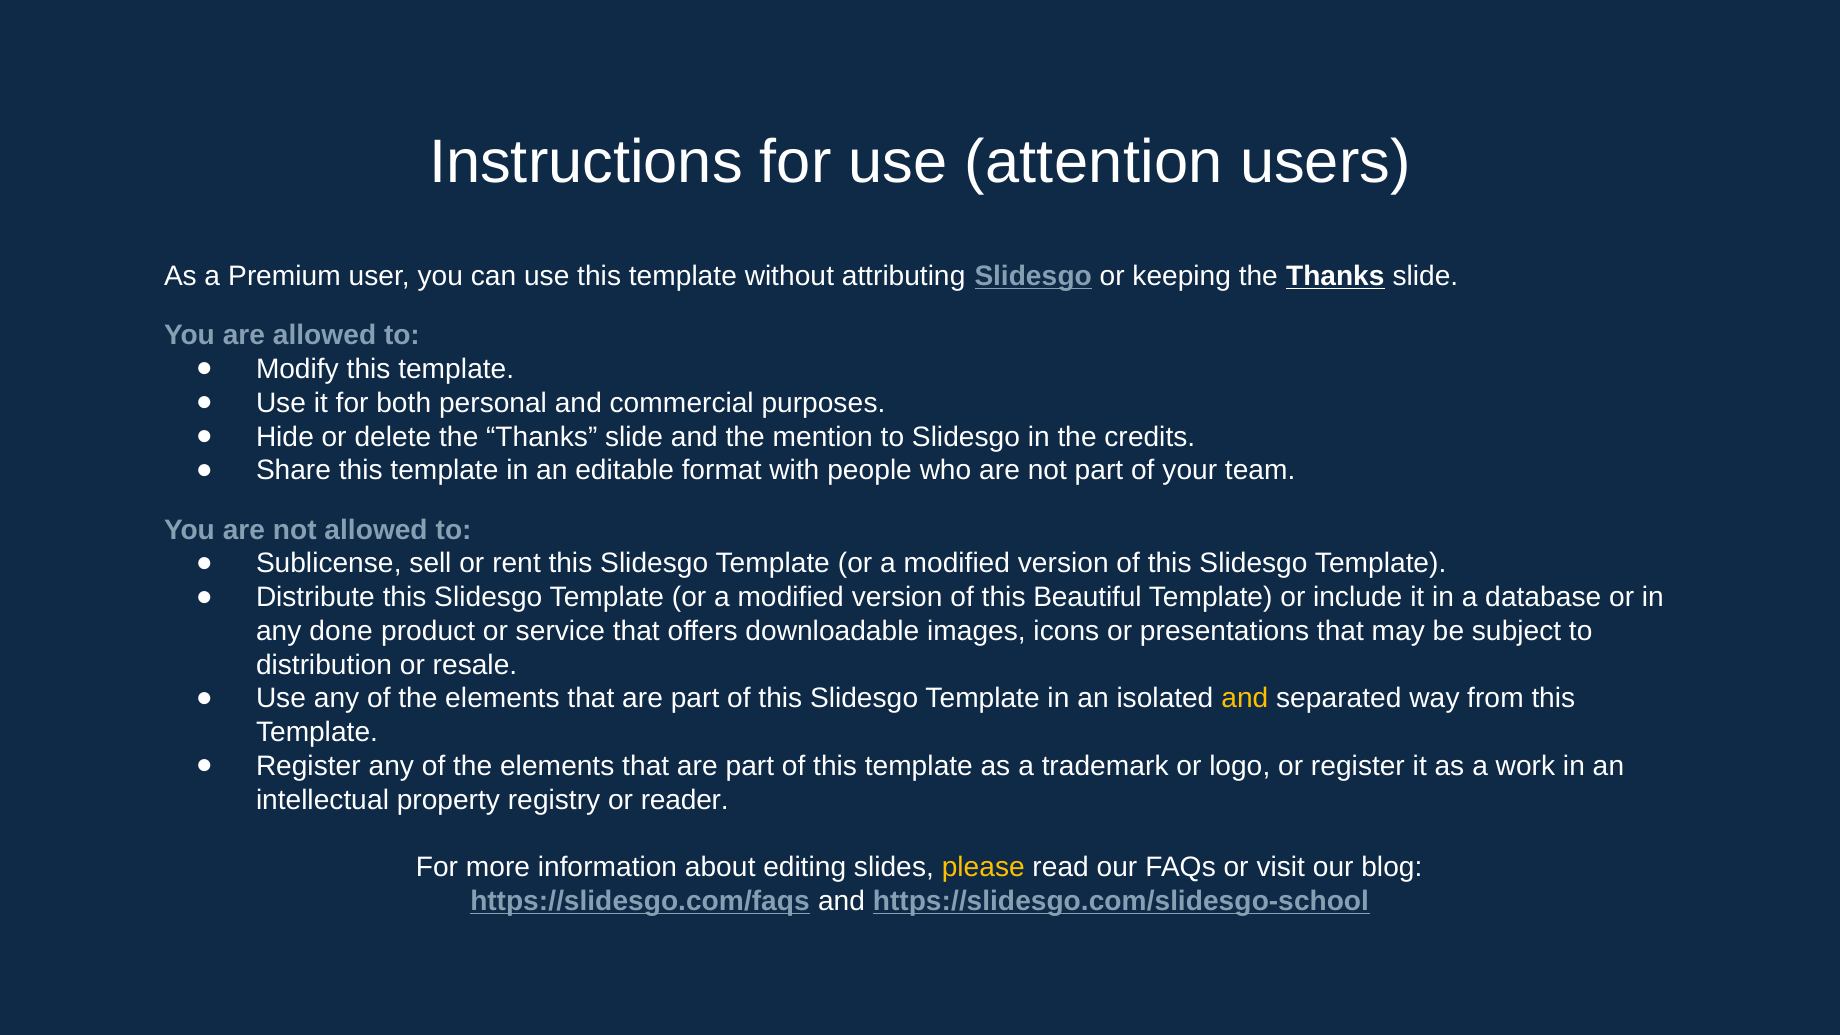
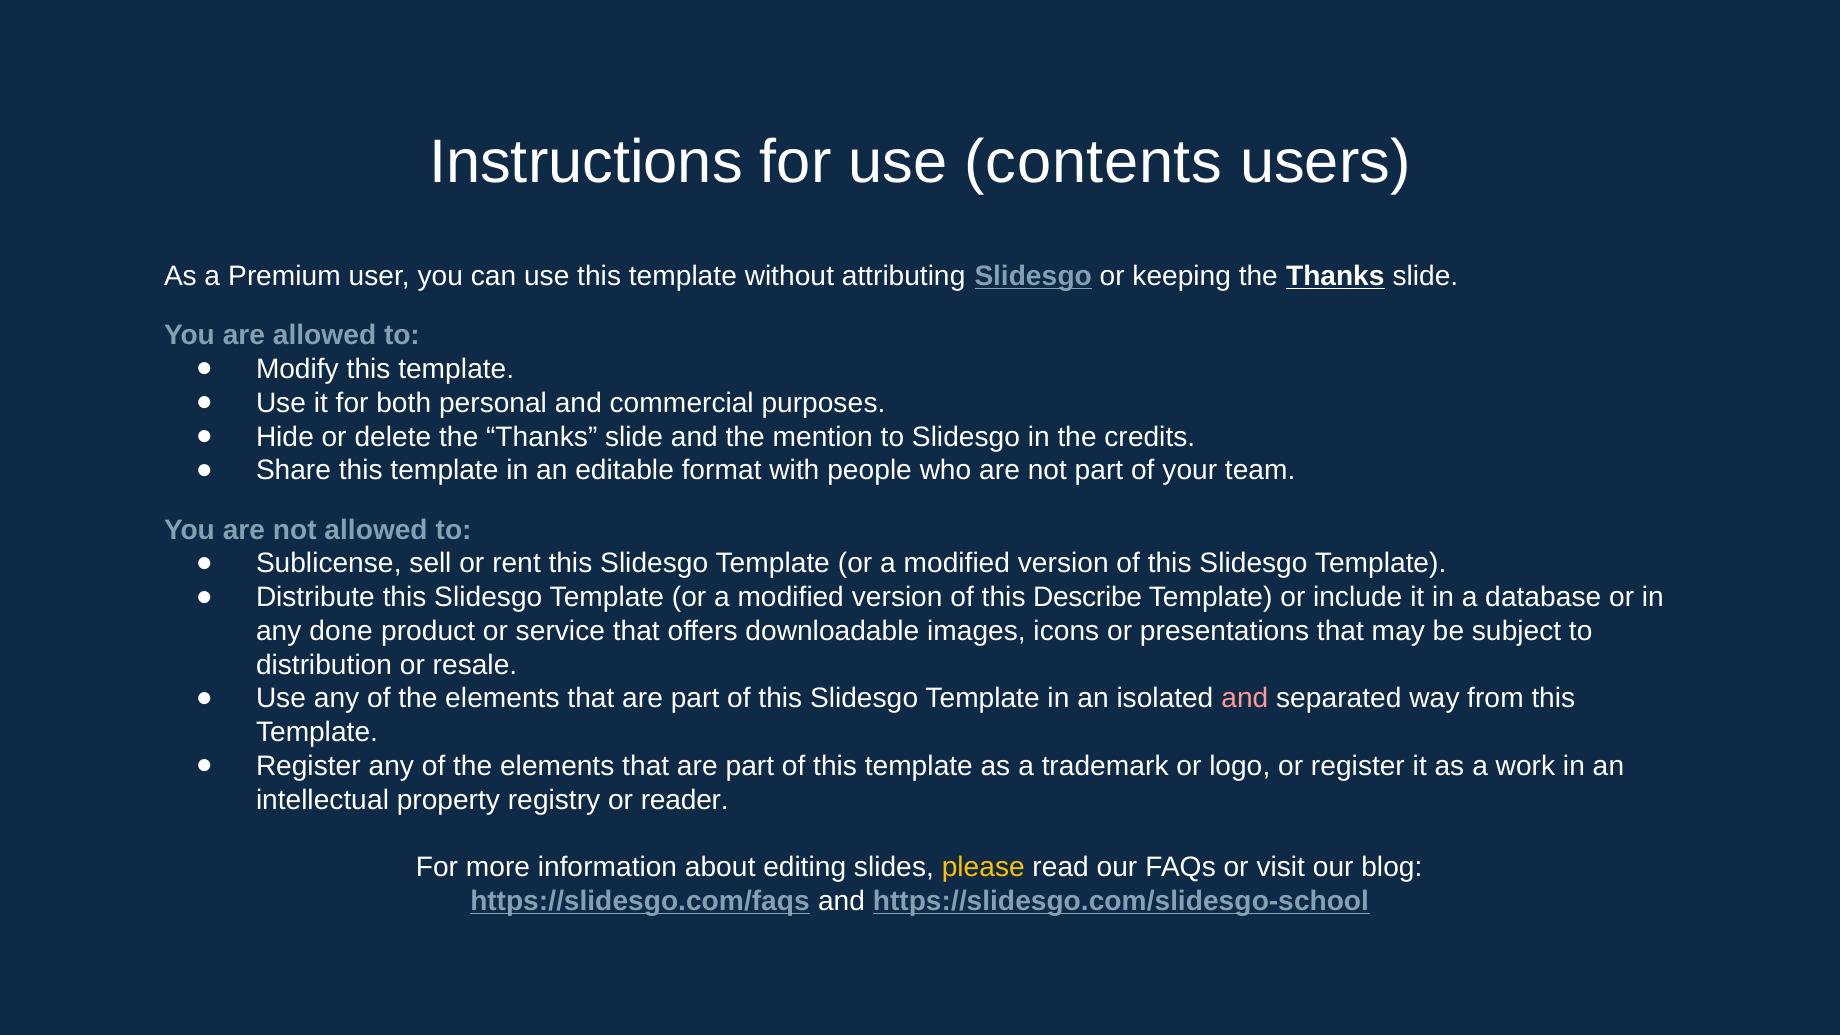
attention: attention -> contents (1094, 162)
Beautiful: Beautiful -> Describe (1088, 597)
and colour: yellow -> pink (1245, 699)
